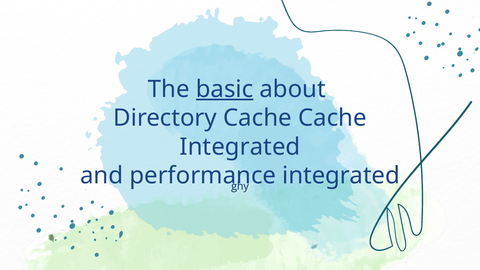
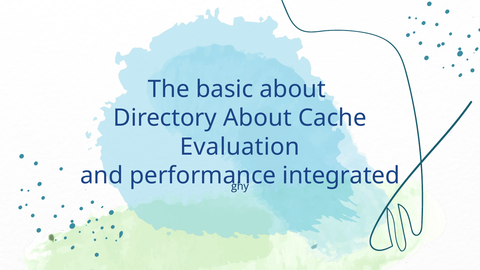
basic underline: present -> none (225, 89)
Directory Cache: Cache -> About (257, 118)
Integrated: Integrated -> Evaluation (240, 147)
